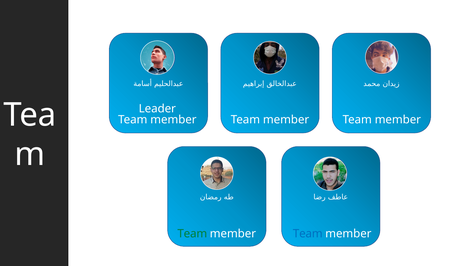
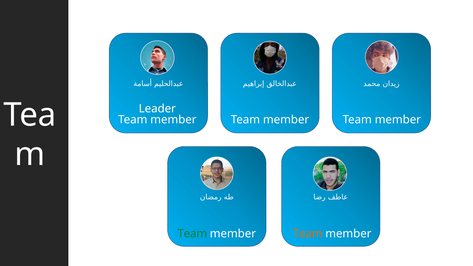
Team colour: blue -> orange (308, 234)
